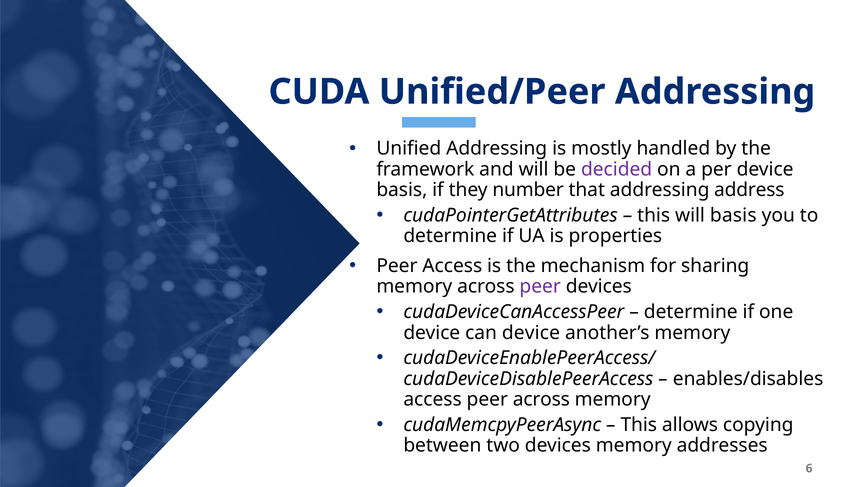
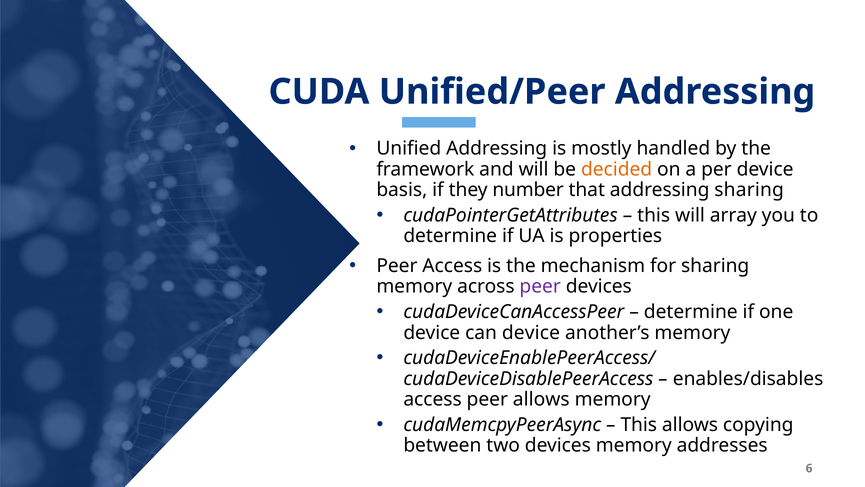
decided colour: purple -> orange (617, 169)
addressing address: address -> sharing (749, 190)
will basis: basis -> array (733, 215)
peer across: across -> allows (541, 399)
